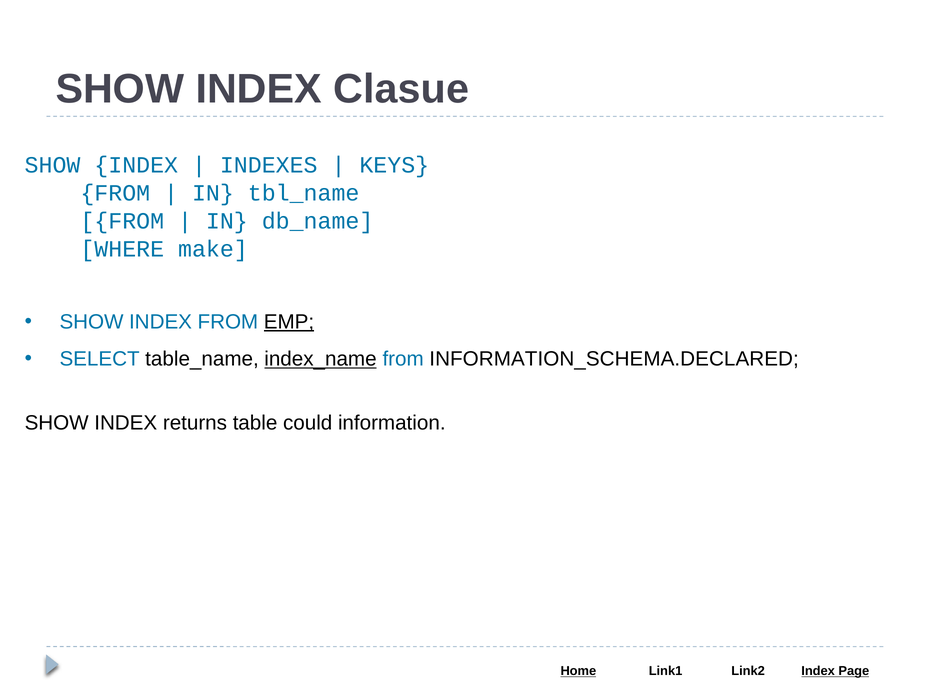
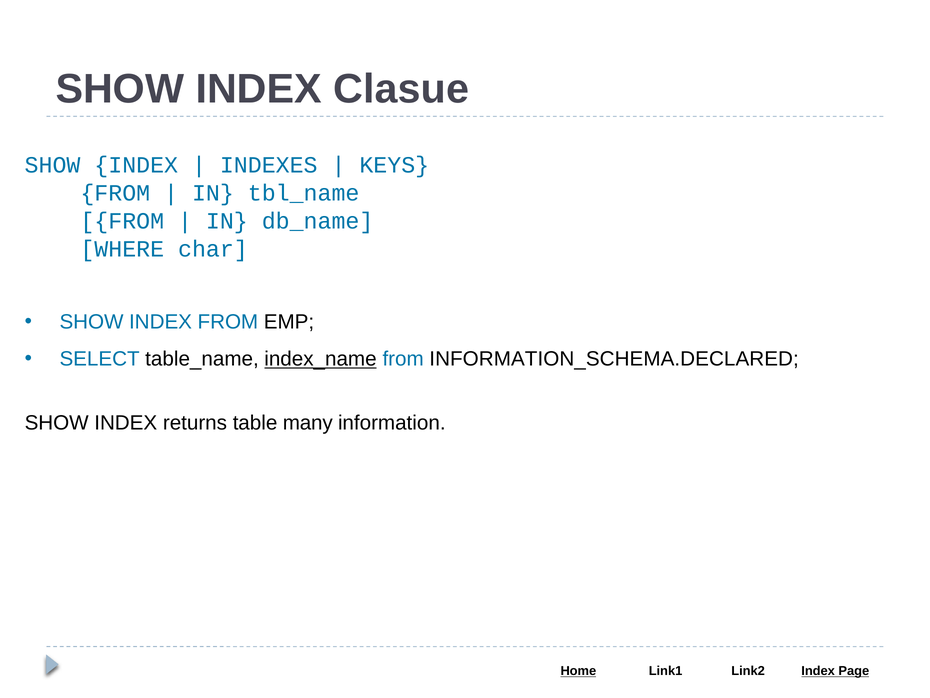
make: make -> char (213, 249)
EMP underline: present -> none (289, 322)
could: could -> many (308, 422)
